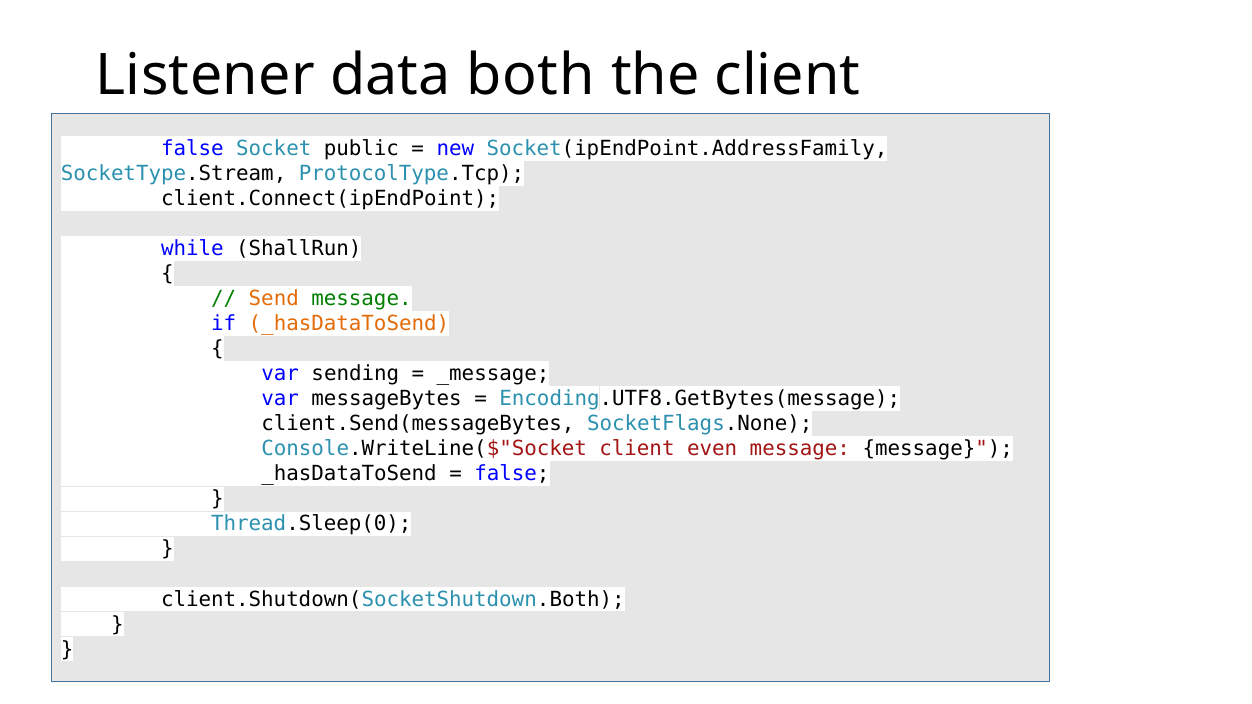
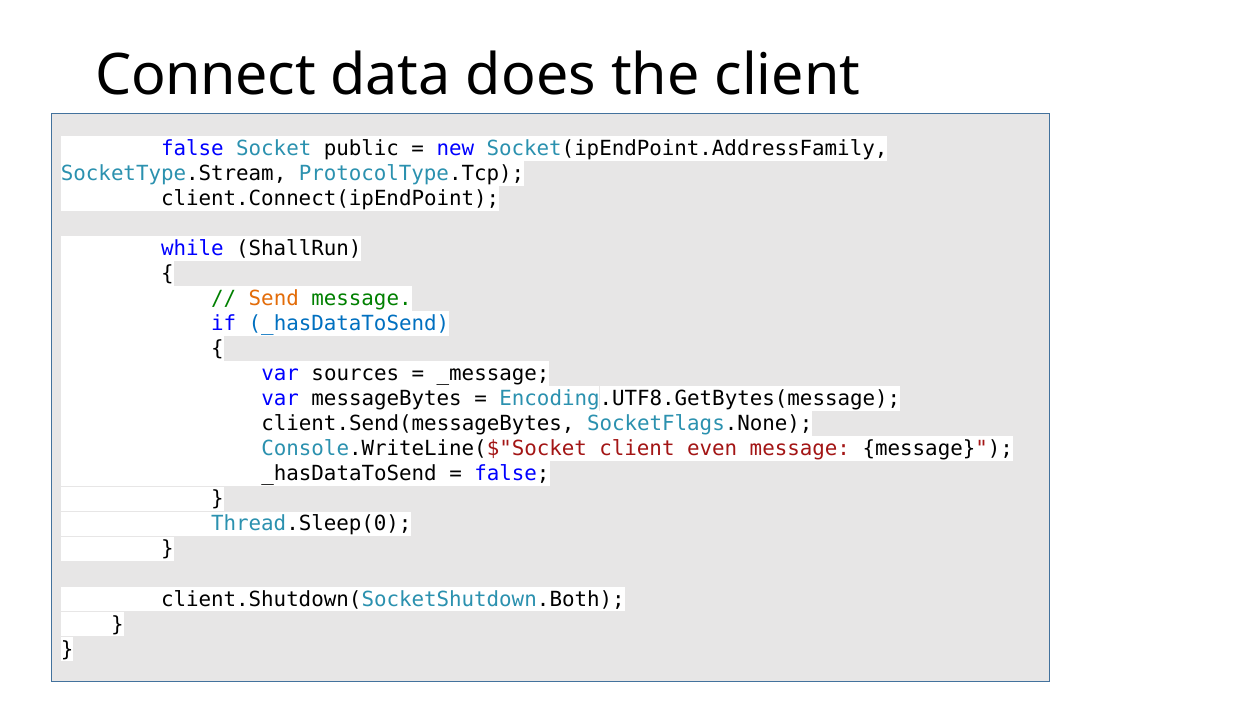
Listener: Listener -> Connect (206, 75)
both: both -> does (531, 75)
_hasDataToSend colour: orange -> blue (349, 324)
sending: sending -> sources (355, 374)
